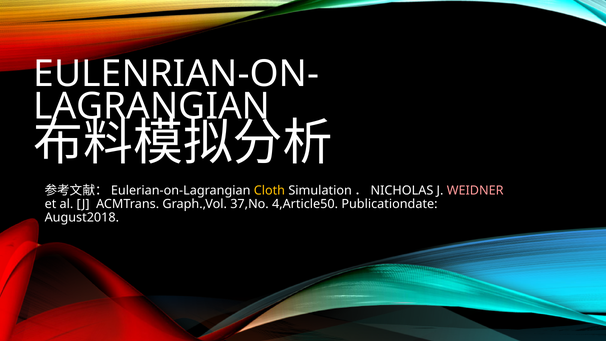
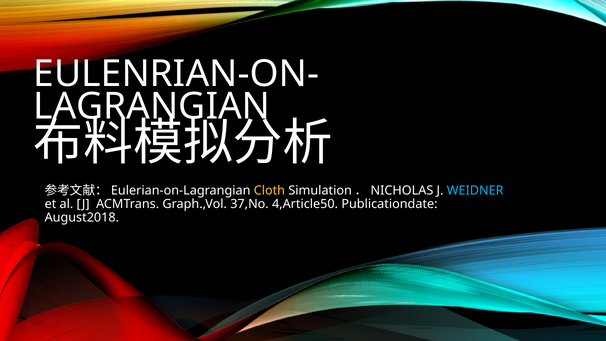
WEIDNER colour: pink -> light blue (475, 190)
